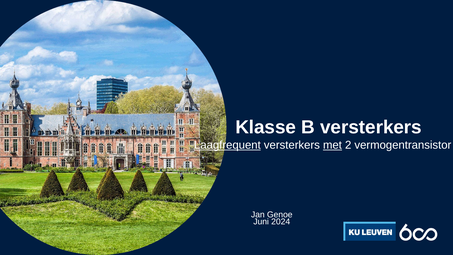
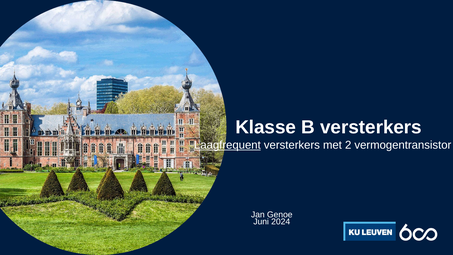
met underline: present -> none (332, 145)
